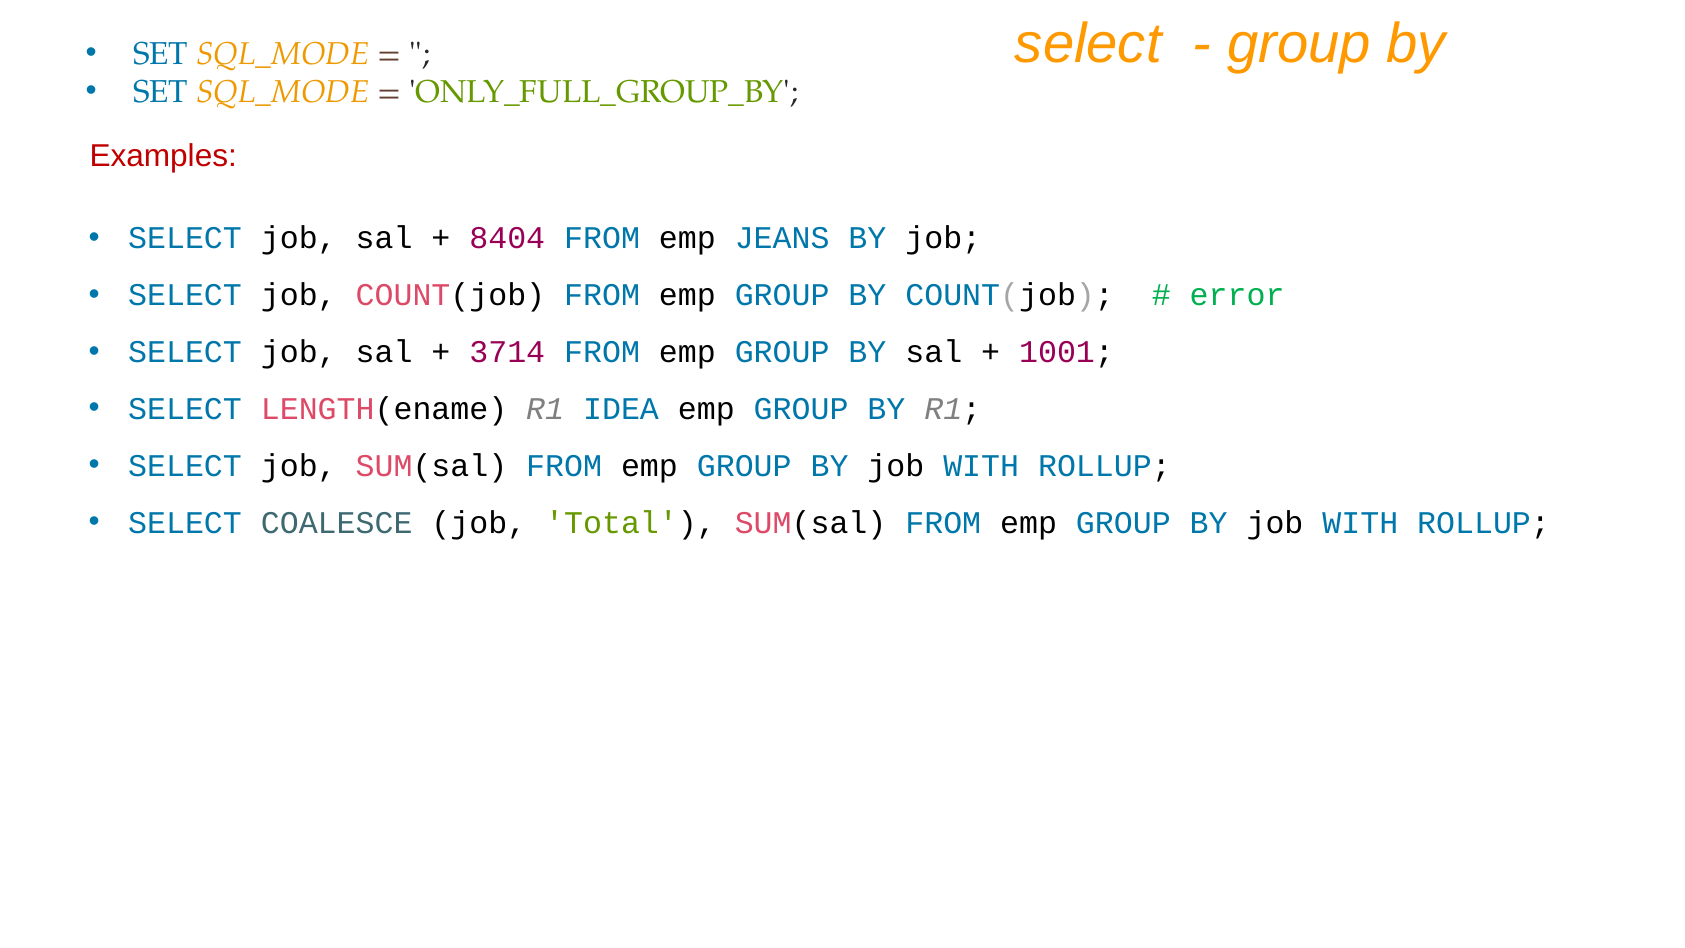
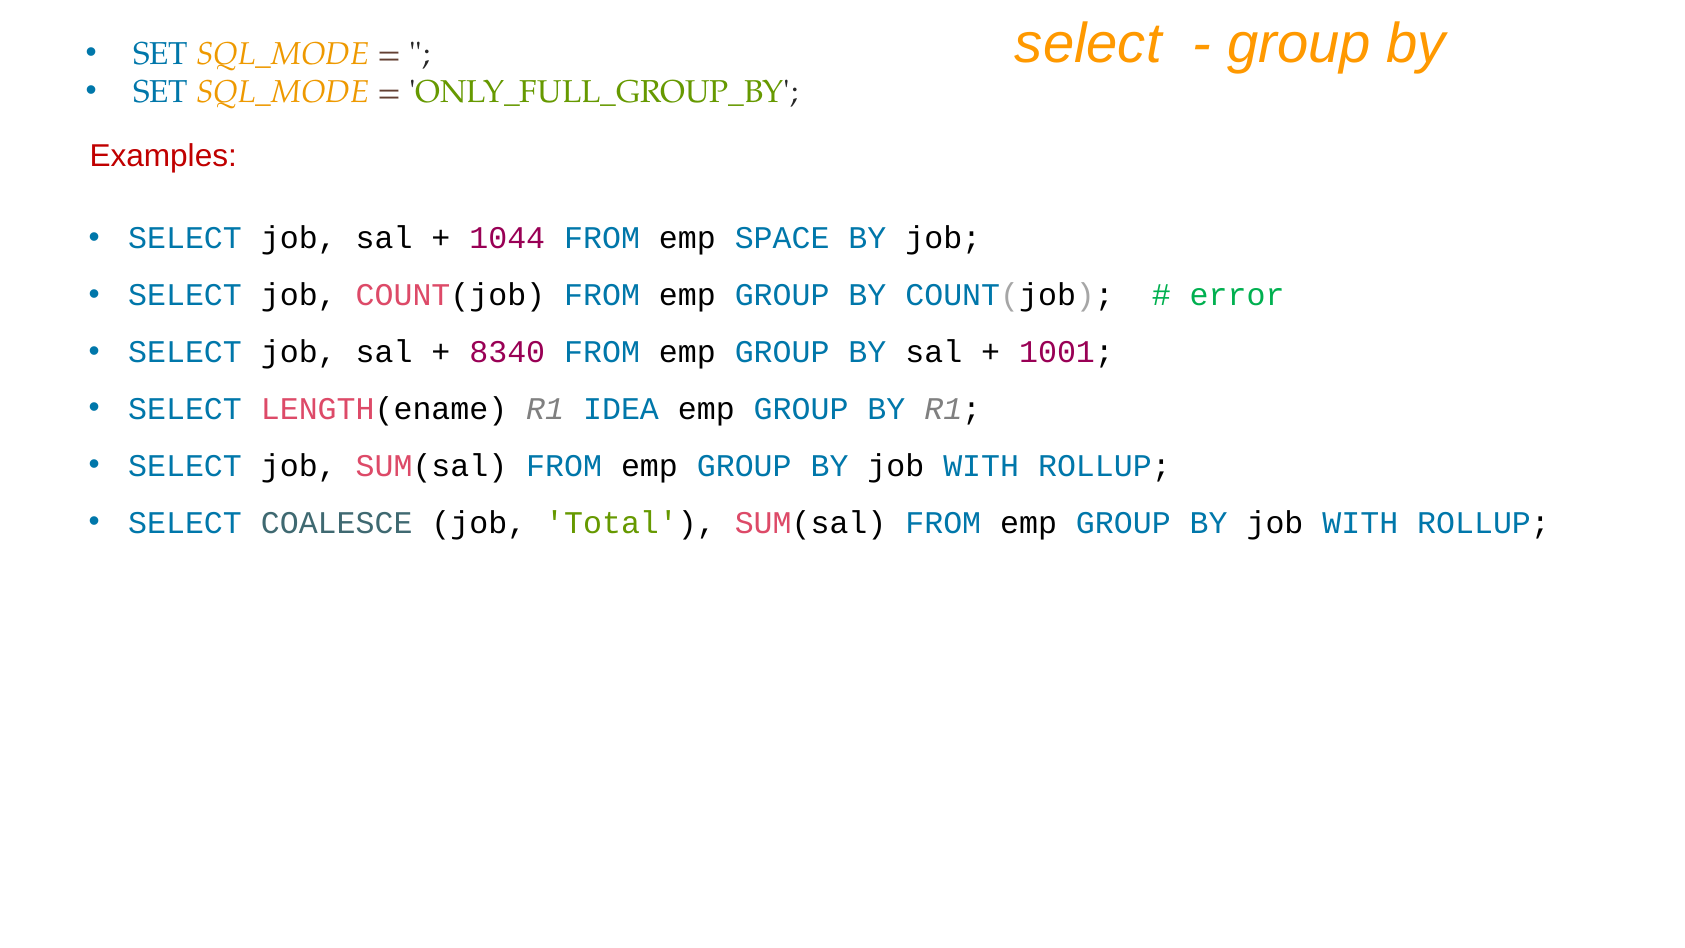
8404: 8404 -> 1044 (507, 238)
JEANS: JEANS -> SPACE (782, 238)
3714: 3714 -> 8340 (507, 352)
